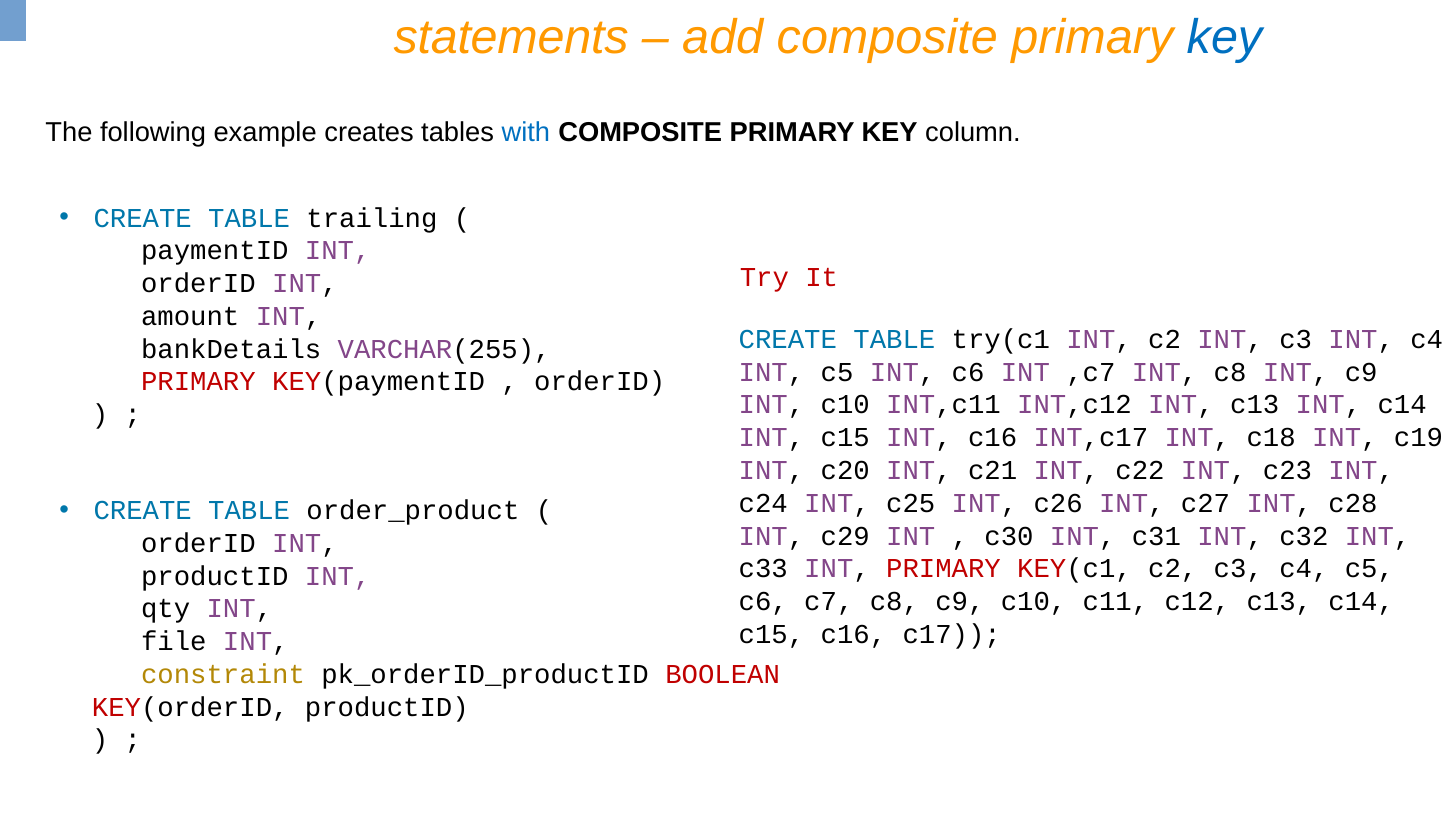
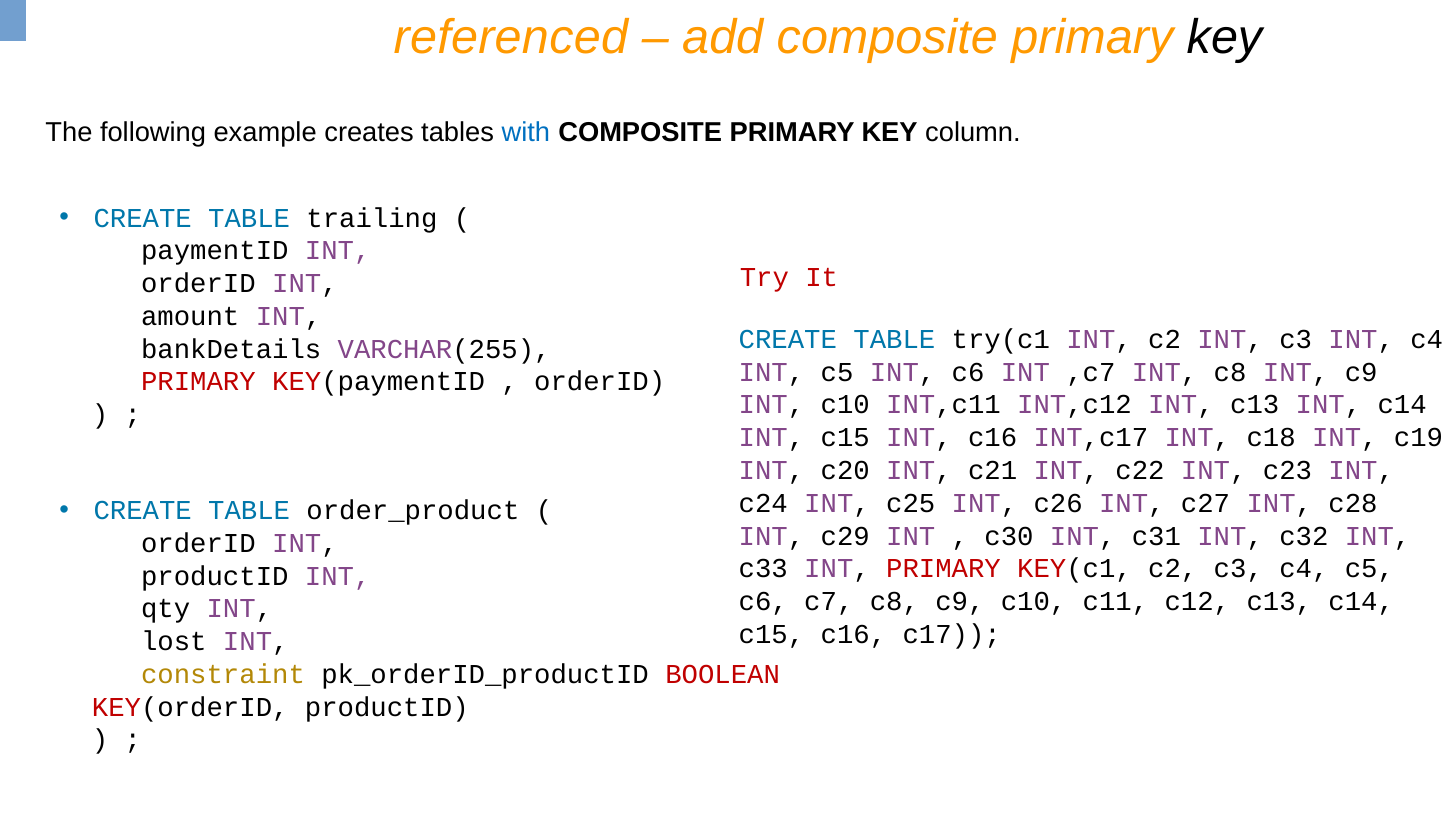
statements: statements -> referenced (511, 38)
key colour: blue -> black (1224, 38)
file: file -> lost (174, 642)
